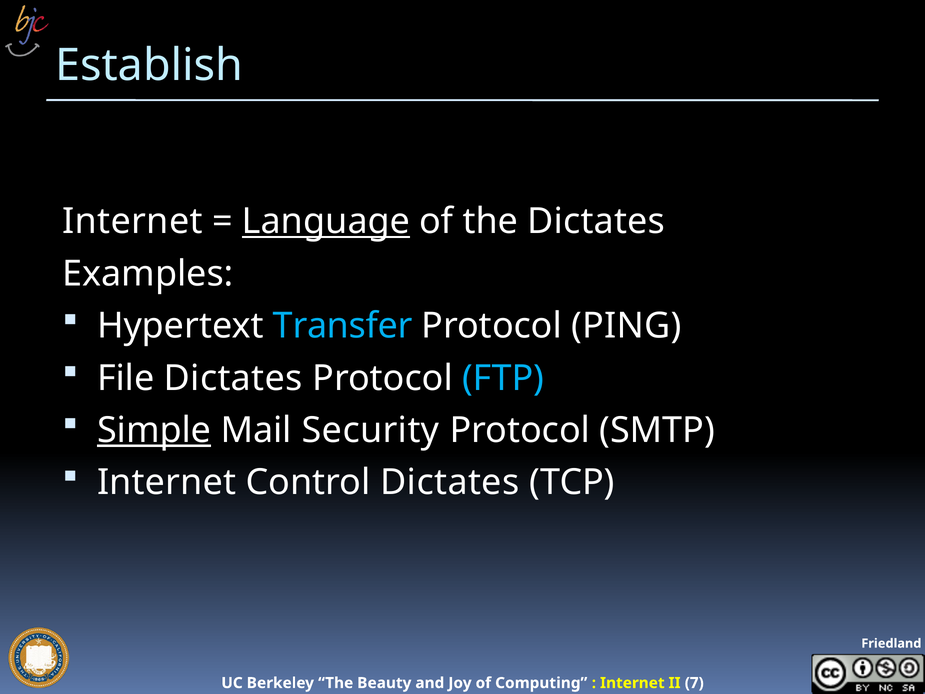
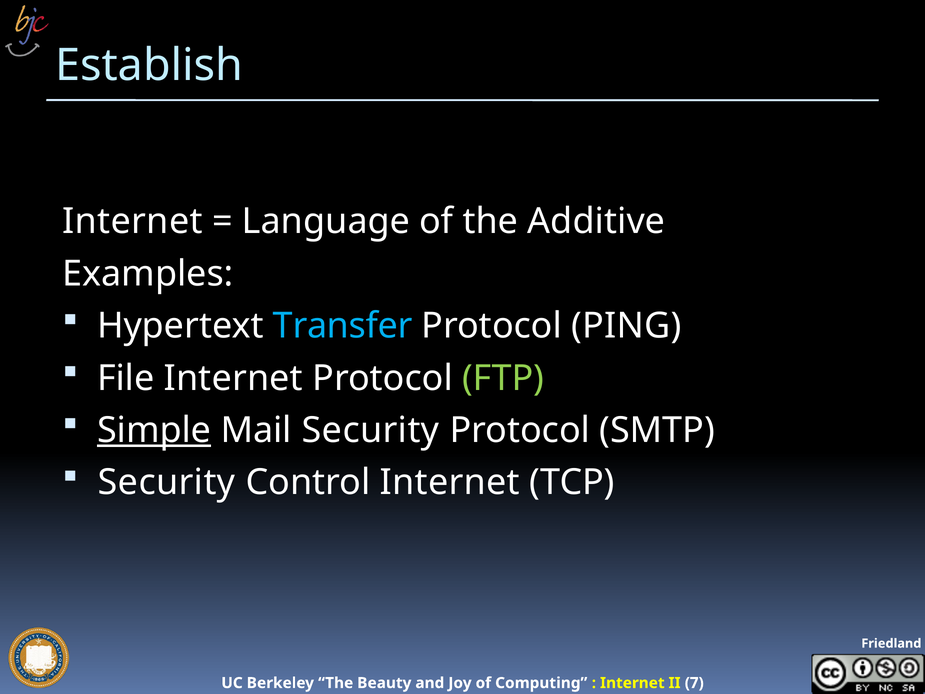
Language underline: present -> none (326, 221)
the Dictates: Dictates -> Additive (596, 221)
File Dictates: Dictates -> Internet (233, 378)
FTP colour: light blue -> light green (503, 378)
Internet: Internet -> Security (167, 482)
Control Dictates: Dictates -> Internet (450, 482)
